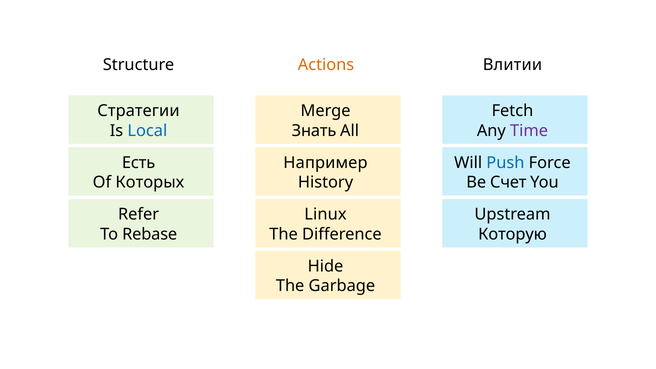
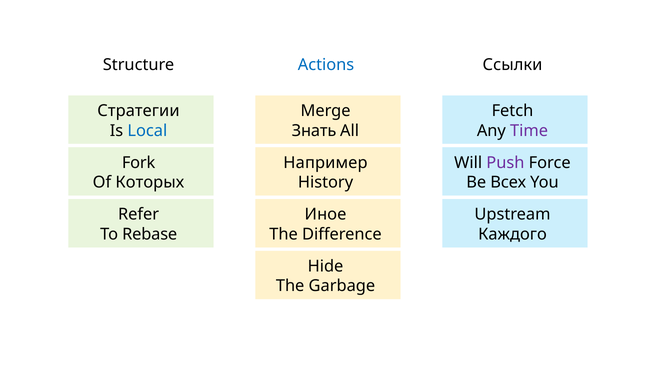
Actions colour: orange -> blue (326, 65)
Влитии: Влитии -> Ссылки (512, 65)
Есть: Есть -> Fork (139, 163)
Push colour: blue -> purple (505, 163)
Счет: Счет -> Всех (508, 182)
Linux: Linux -> Иное (325, 215)
Которую: Которую -> Каждого (512, 234)
